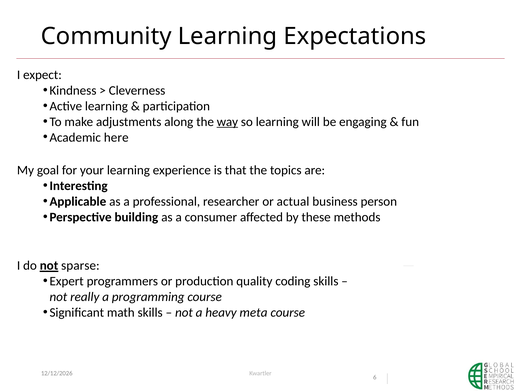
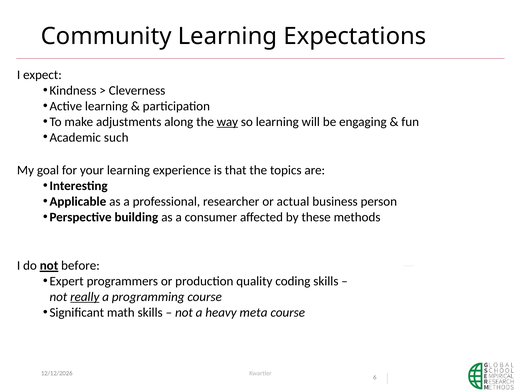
here: here -> such (116, 137)
sparse: sparse -> before (80, 265)
really underline: none -> present (85, 297)
